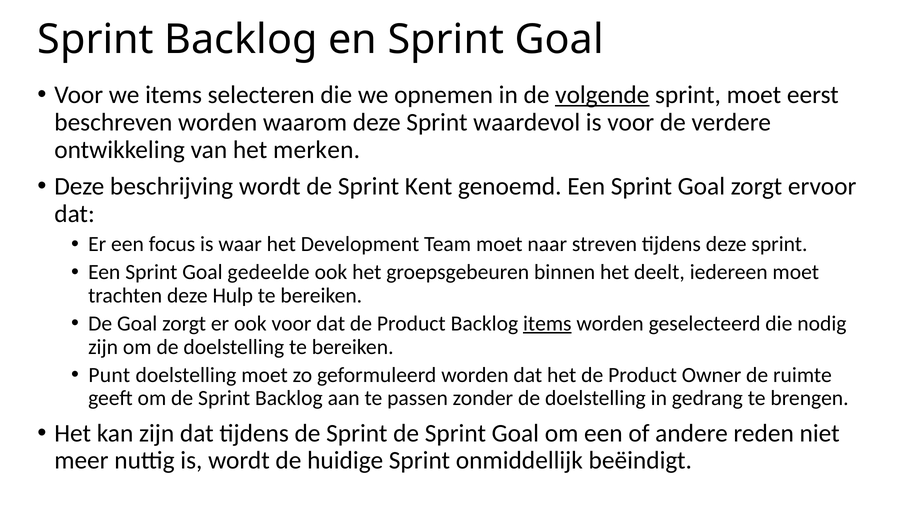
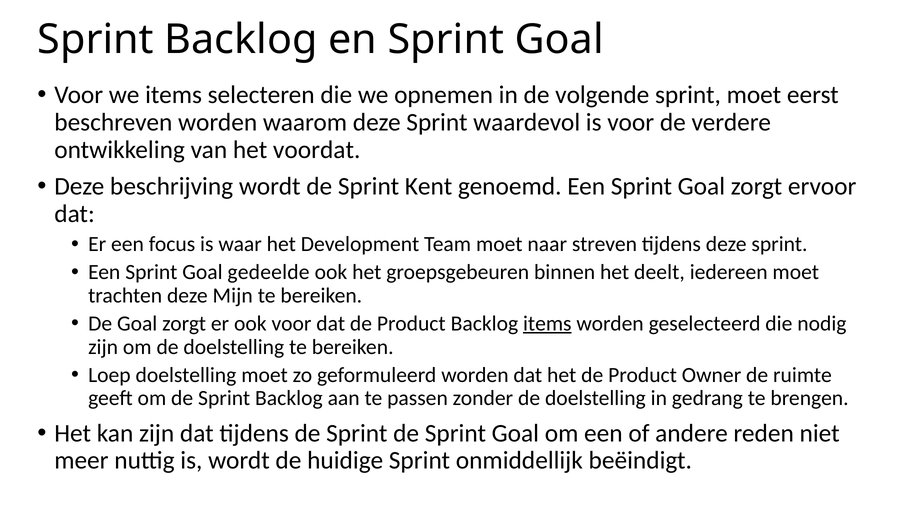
volgende underline: present -> none (602, 95)
merken: merken -> voordat (317, 149)
Hulp: Hulp -> Mijn (233, 295)
Punt: Punt -> Loep (109, 375)
